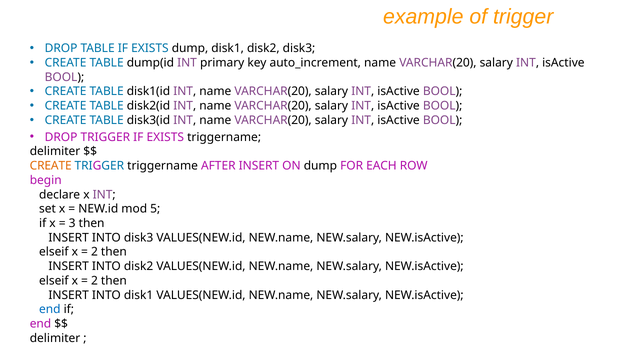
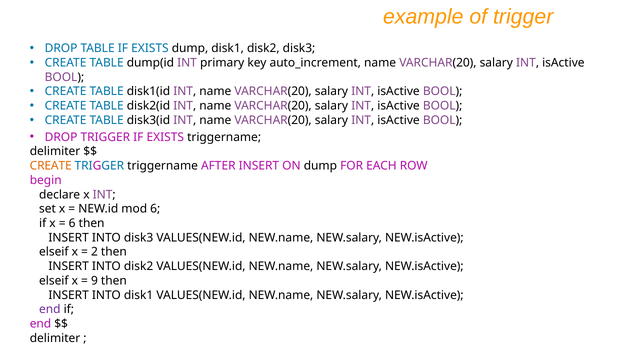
mod 5: 5 -> 6 (155, 209)
3: 3 -> 6 (72, 223)
2: 2 -> 9 (94, 281)
end colour: blue -> purple (50, 309)
